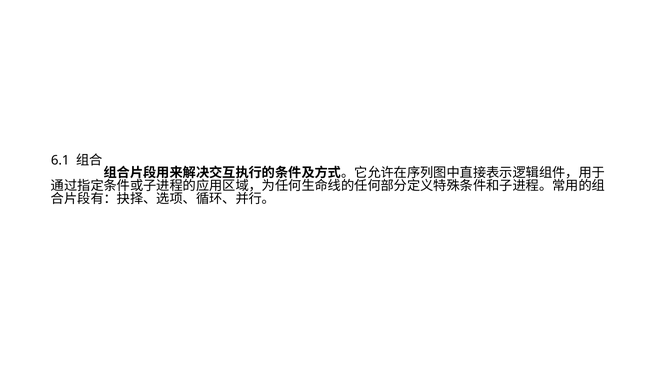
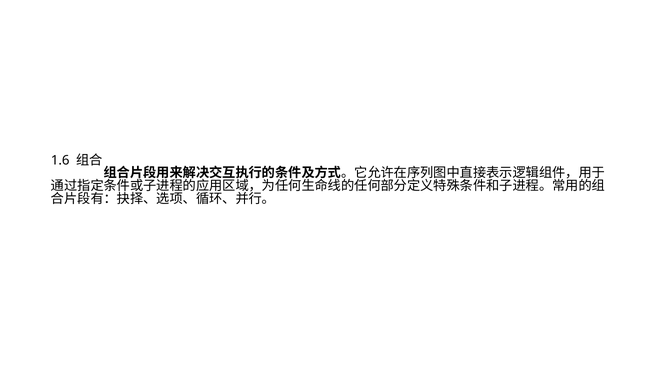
6.1: 6.1 -> 1.6 (60, 160)
